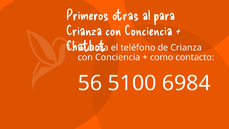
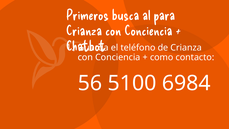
otras: otras -> busca (126, 15)
